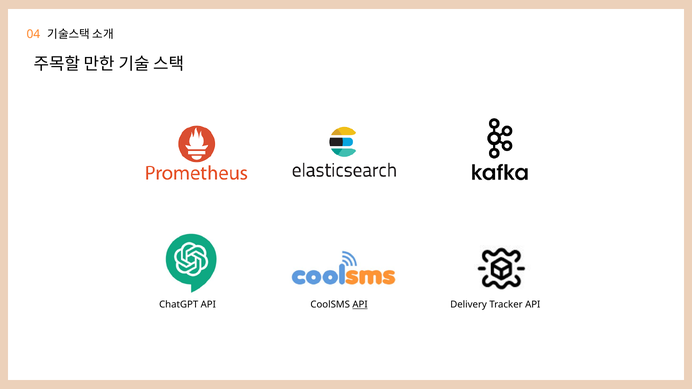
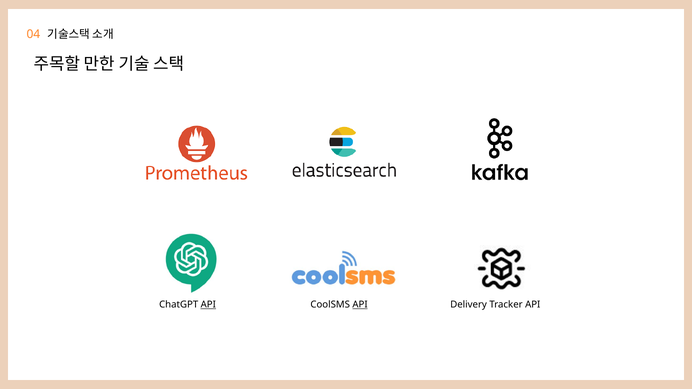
API underline: none -> present (208, 305)
